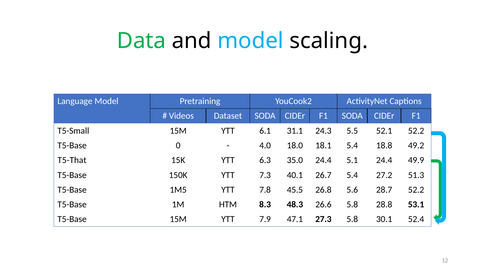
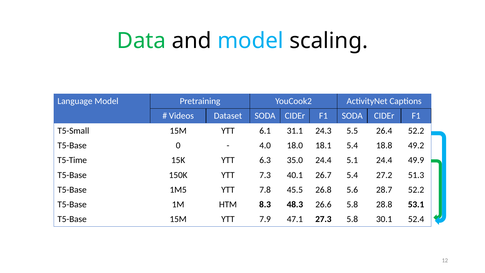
52.1: 52.1 -> 26.4 (384, 131)
T5-That: T5-That -> T5-Time (72, 160)
